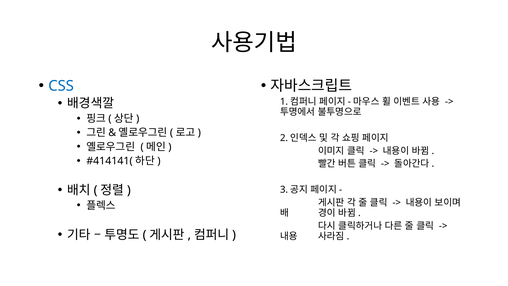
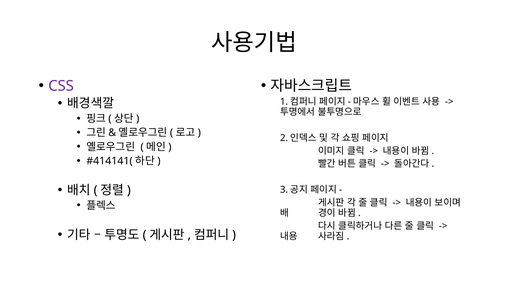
CSS colour: blue -> purple (61, 86)
